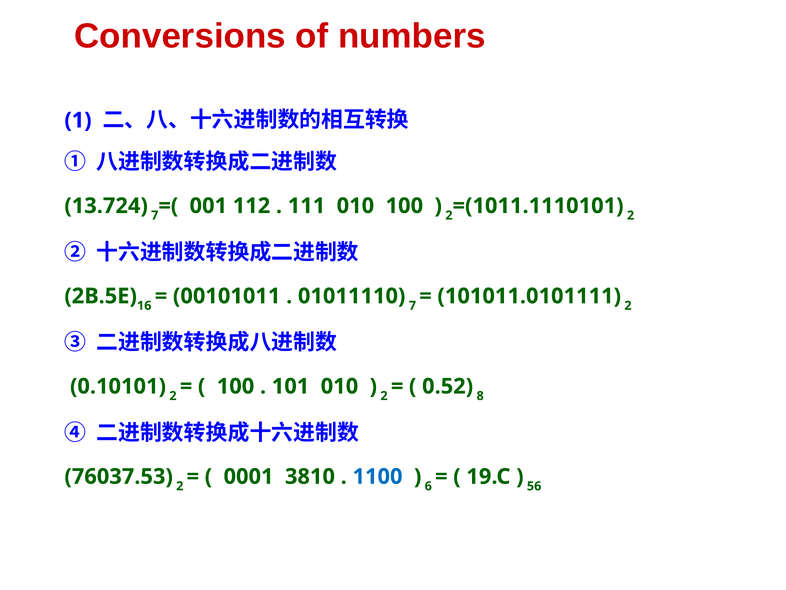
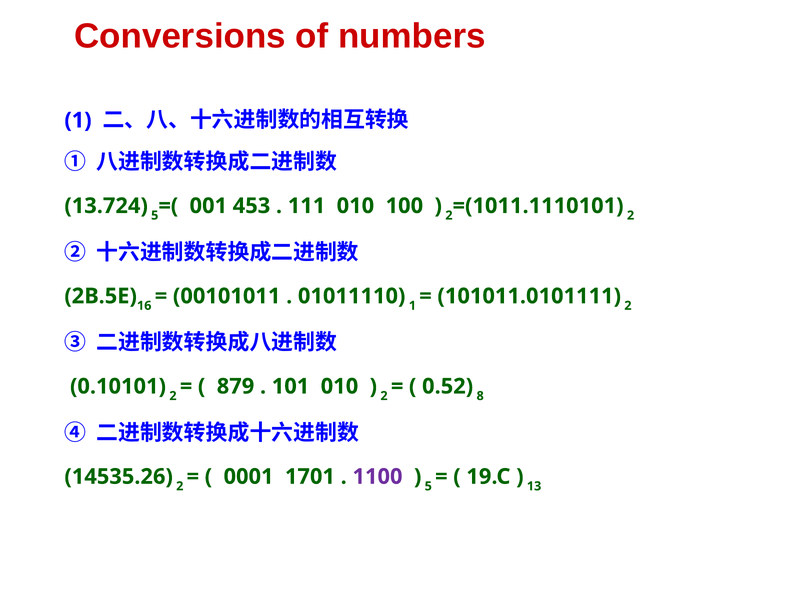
13.724 7: 7 -> 5 (155, 215)
112: 112 -> 453 (252, 206)
01011110 7: 7 -> 1 (412, 305)
100: 100 -> 879 (236, 386)
76037.53: 76037.53 -> 14535.26 (119, 476)
3810: 3810 -> 1701 (310, 476)
1100 colour: blue -> purple (378, 476)
6: 6 -> 5 (428, 486)
56: 56 -> 13 (534, 486)
